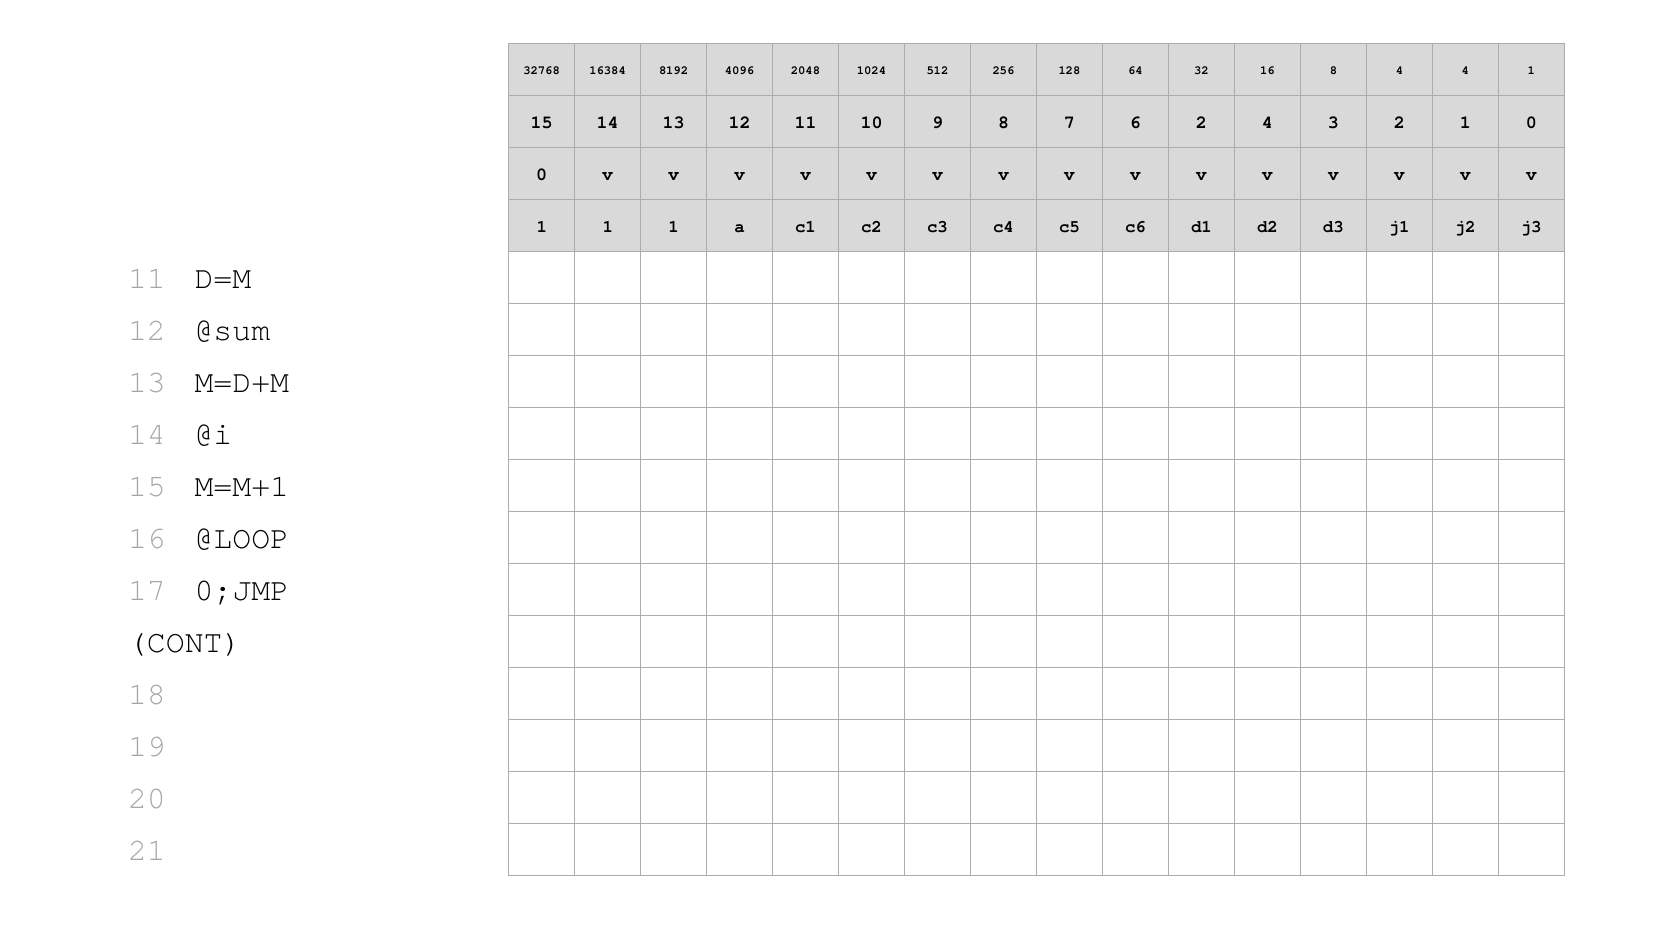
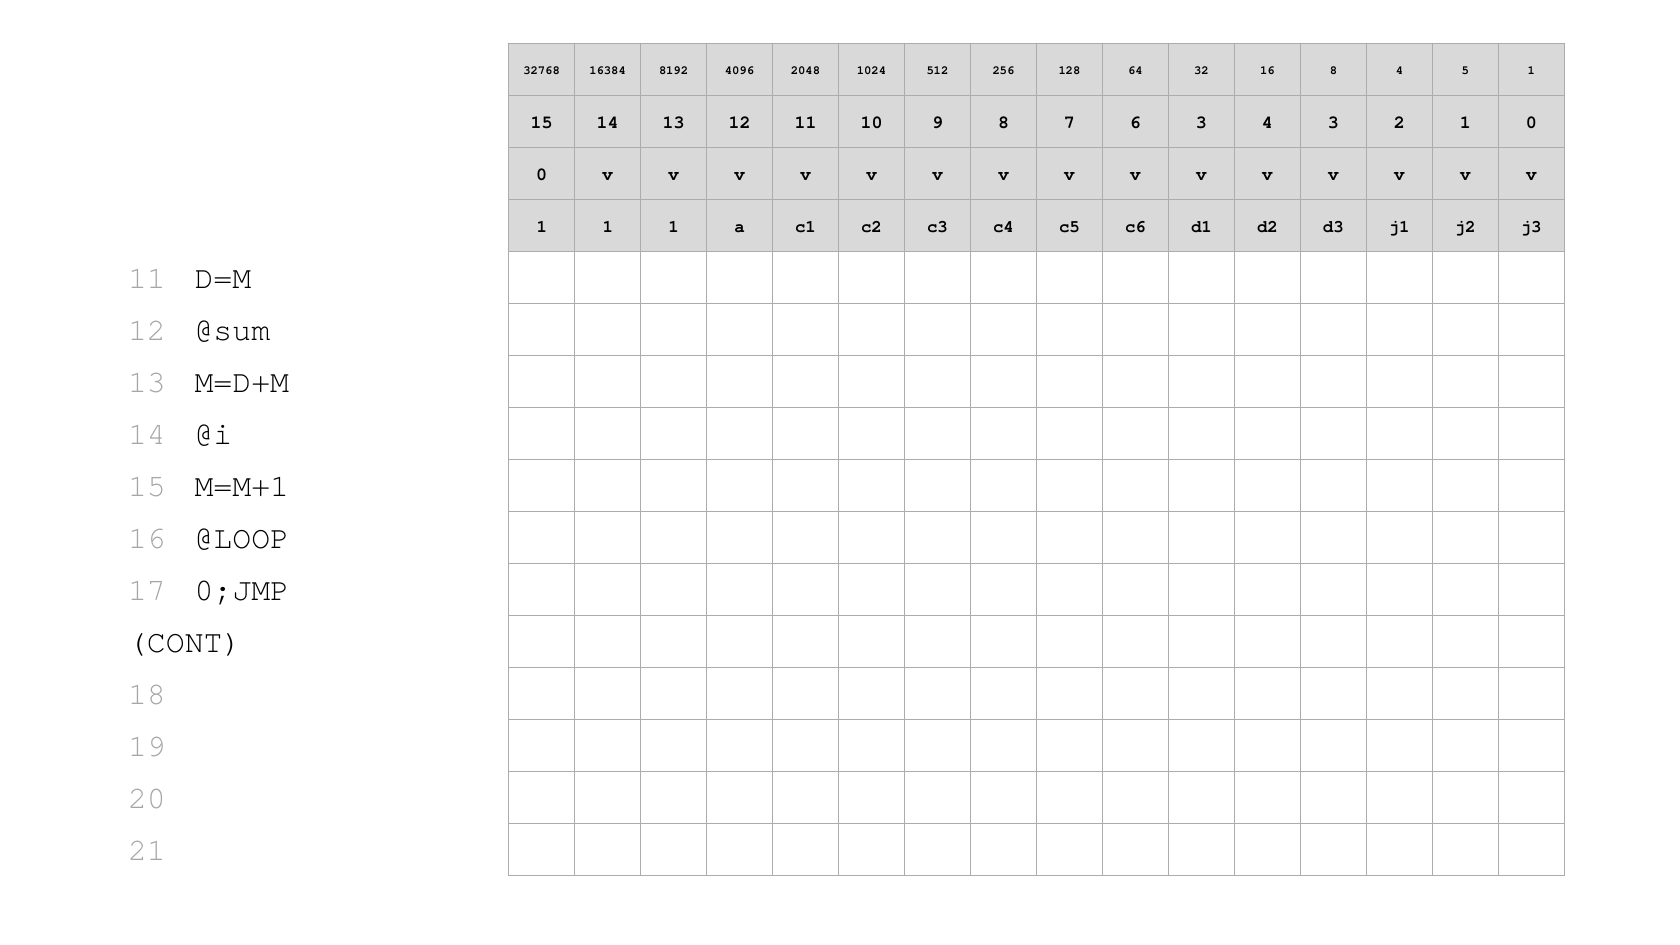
4 4: 4 -> 5 (1465, 70)
6 2: 2 -> 3 (1201, 123)
